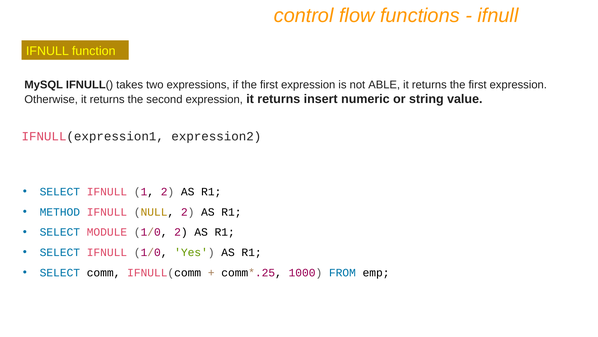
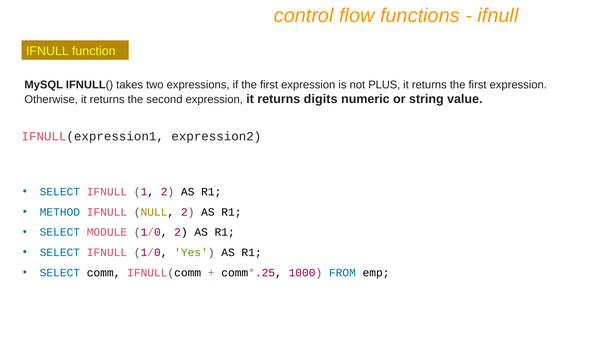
ABLE: ABLE -> PLUS (384, 85)
insert: insert -> digits (321, 99)
